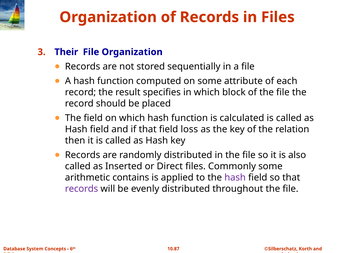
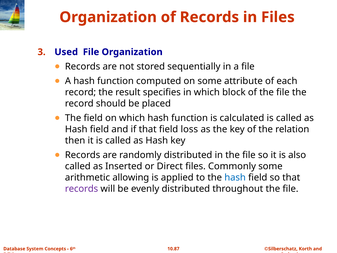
Their: Their -> Used (66, 52)
contains: contains -> allowing (131, 177)
hash colour: purple -> blue (235, 177)
